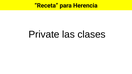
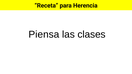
Private: Private -> Piensa (44, 34)
